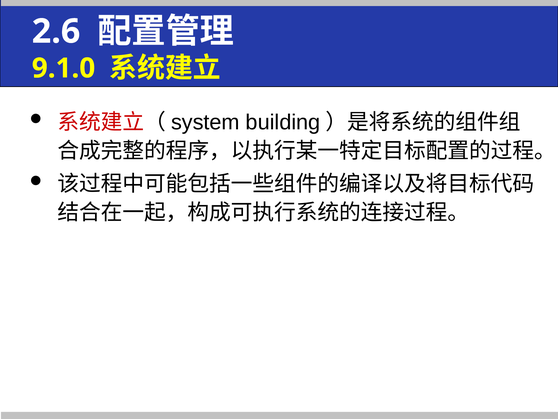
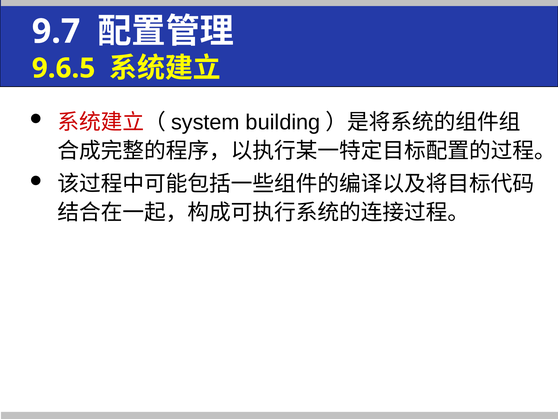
2.6: 2.6 -> 9.7 (56, 31)
9.1.0: 9.1.0 -> 9.6.5 (64, 68)
